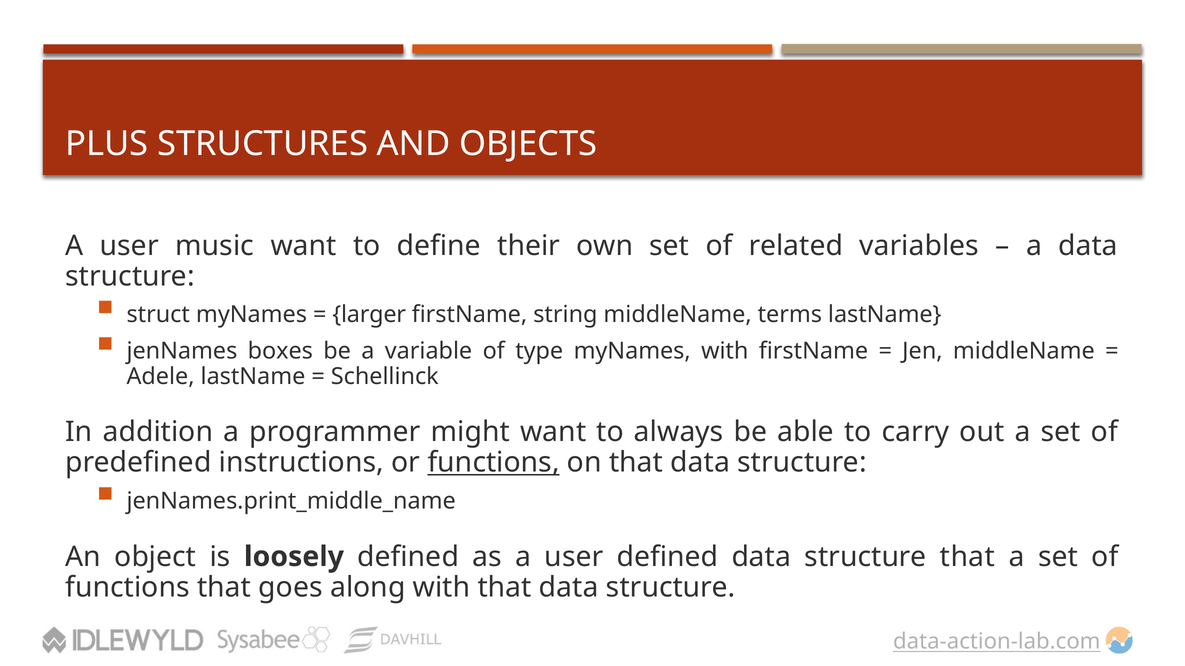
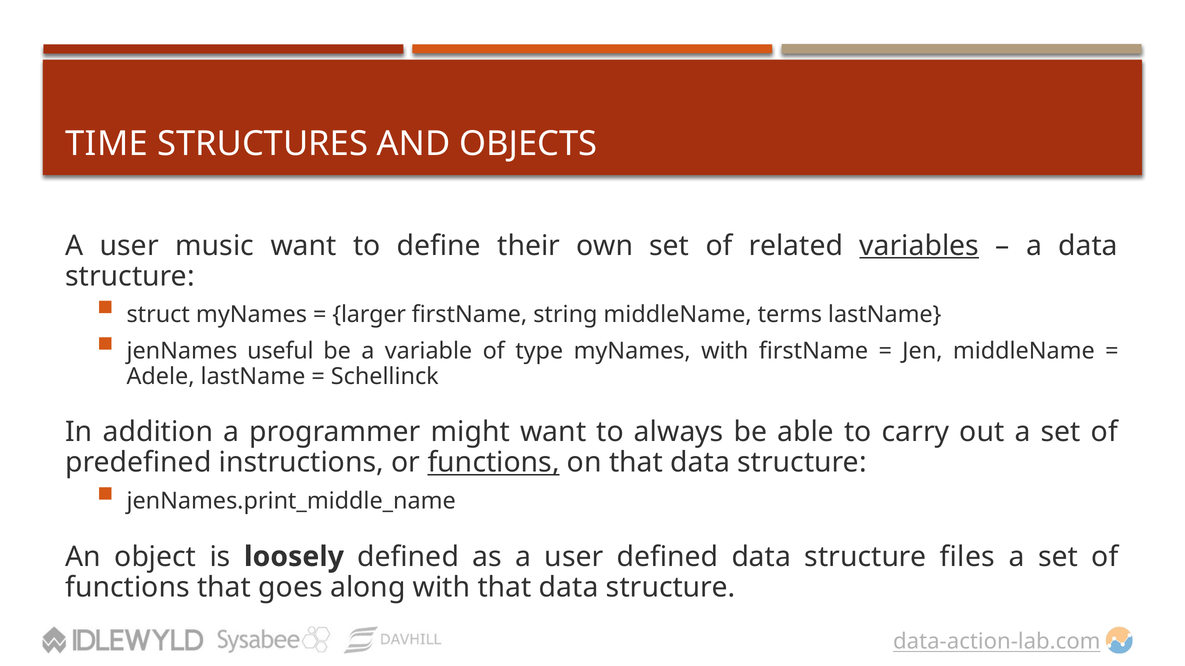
PLUS: PLUS -> TIME (107, 144)
variables underline: none -> present (919, 246)
boxes: boxes -> useful (280, 351)
structure that: that -> files (967, 557)
